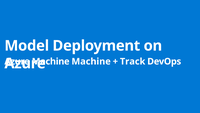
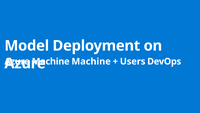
Track: Track -> Users (133, 61)
